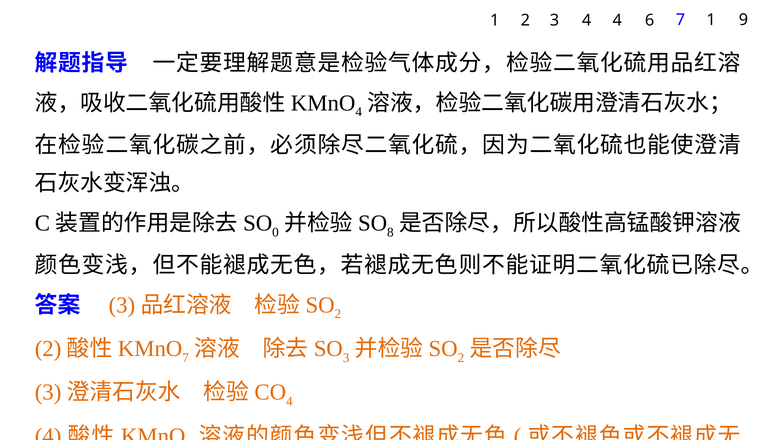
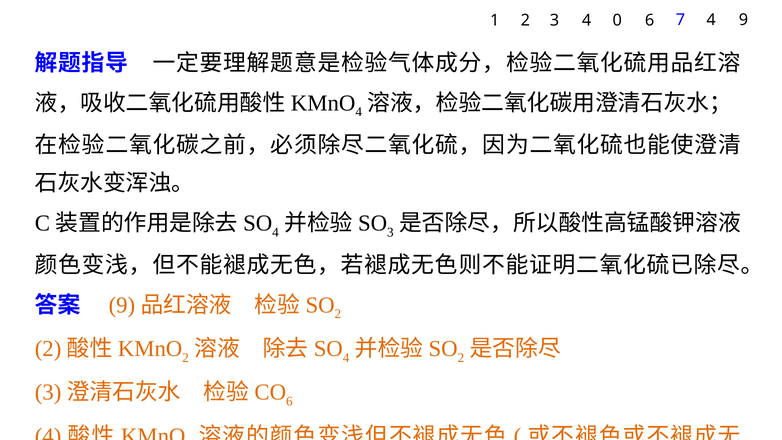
3 4 4: 4 -> 0 (617, 20)
7 1: 1 -> 4 (711, 20)
0: 0 -> 4 (276, 232)
8: 8 -> 3 (390, 232)
3: 3 -> 9 (122, 305)
7: 7 -> 2 (186, 358)
3: 3 -> 4 (346, 358)
4: 4 -> 6 (289, 401)
